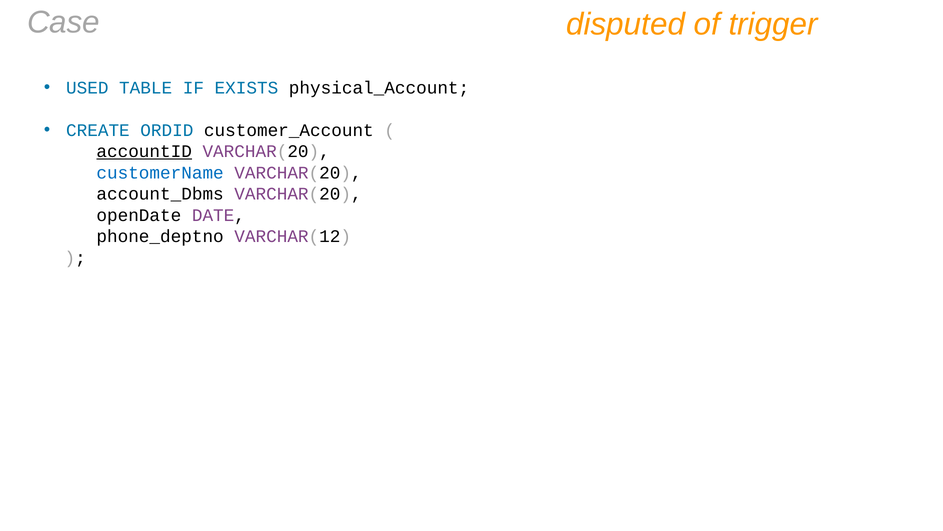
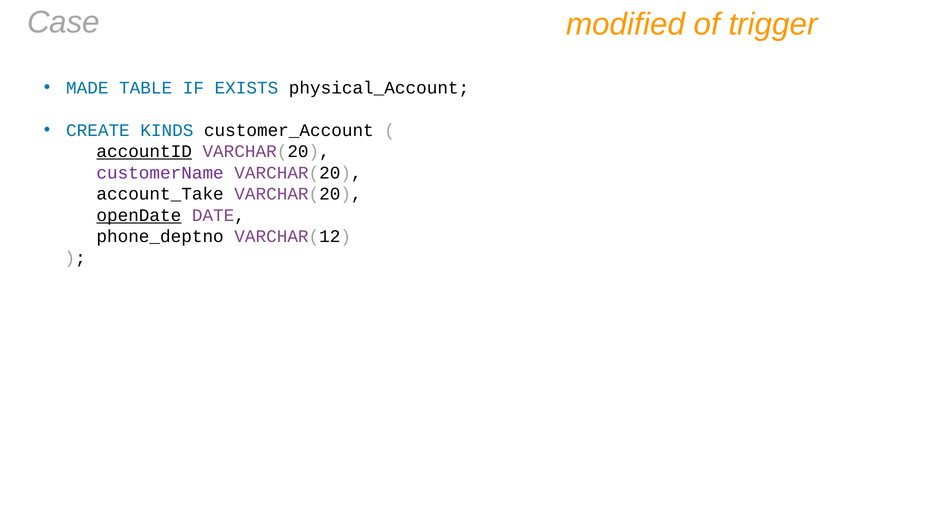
disputed: disputed -> modified (626, 25)
USED: USED -> MADE (87, 88)
ORDID: ORDID -> KINDS (167, 130)
customerName colour: blue -> purple (160, 173)
account_Dbms: account_Dbms -> account_Take (160, 194)
openDate underline: none -> present (139, 215)
